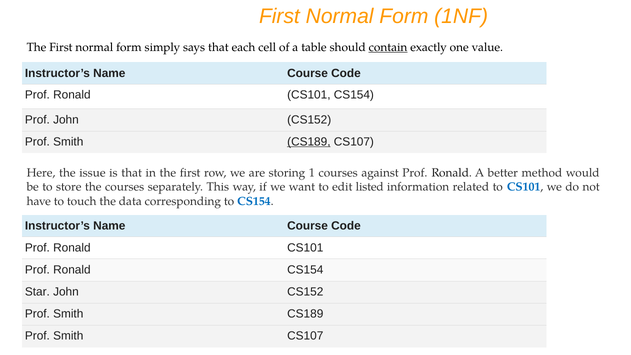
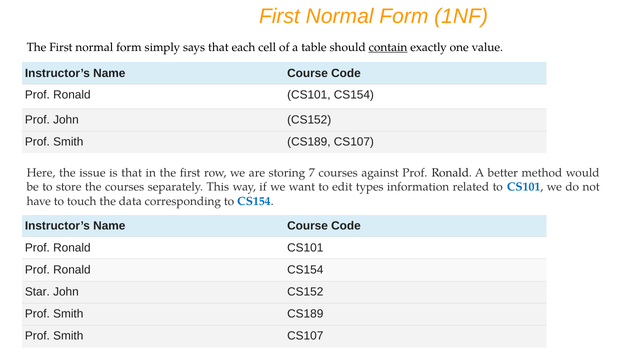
CS189 underline: present -> none (309, 142)
1: 1 -> 7 (312, 173)
listed: listed -> types (370, 187)
